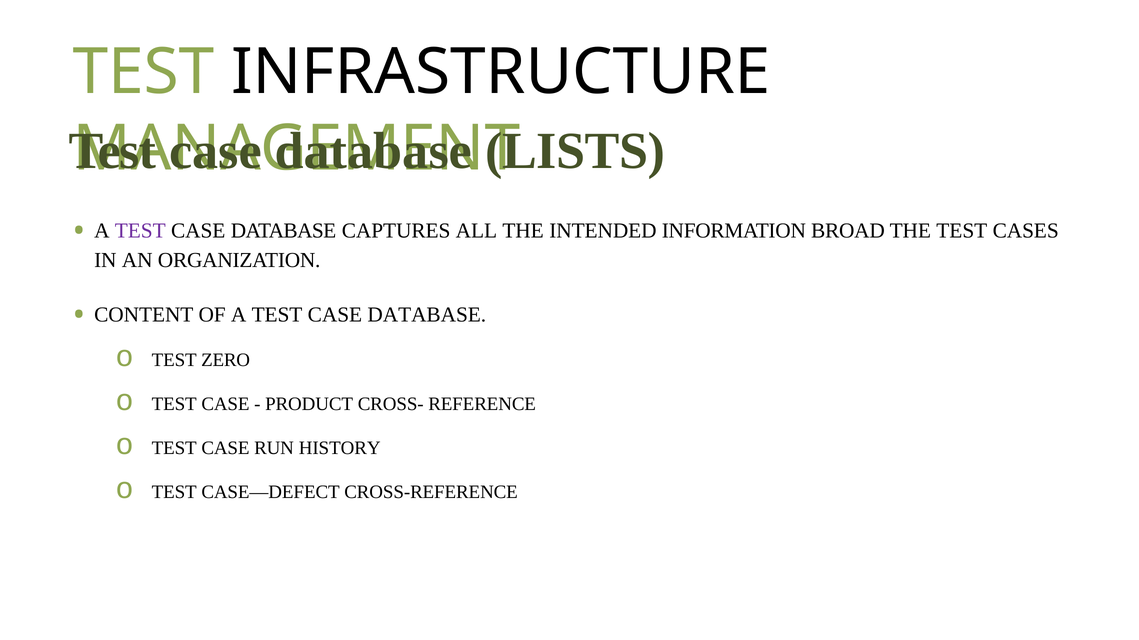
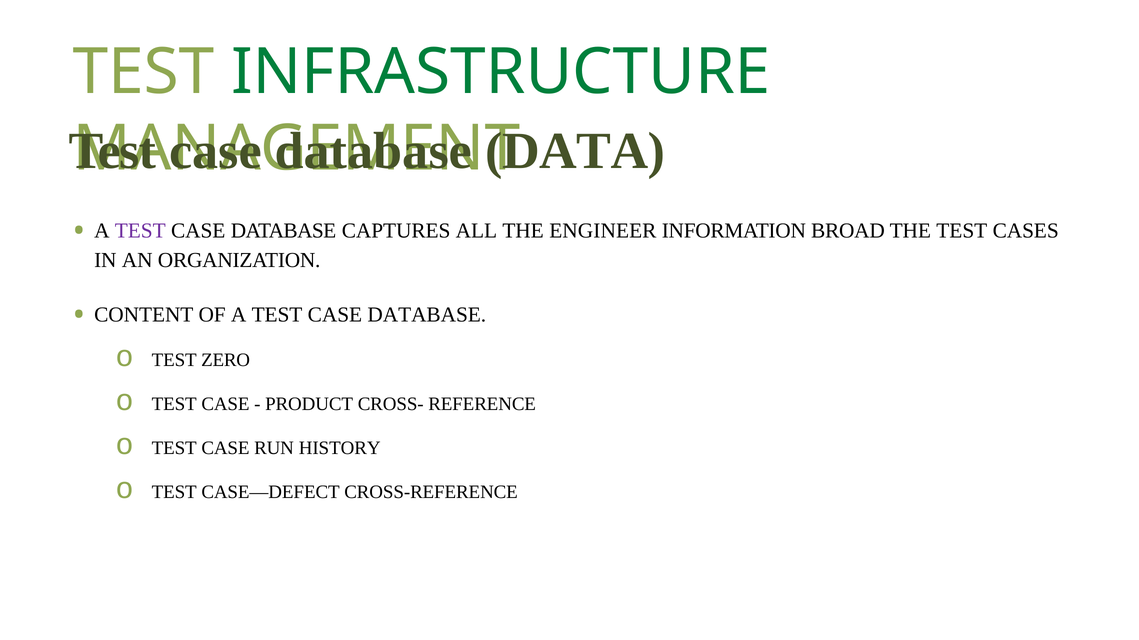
INFRASTRUCTURE colour: black -> green (501, 72)
LISTS: LISTS -> DATA (575, 151)
INTENDED: INTENDED -> ENGINEER (603, 231)
